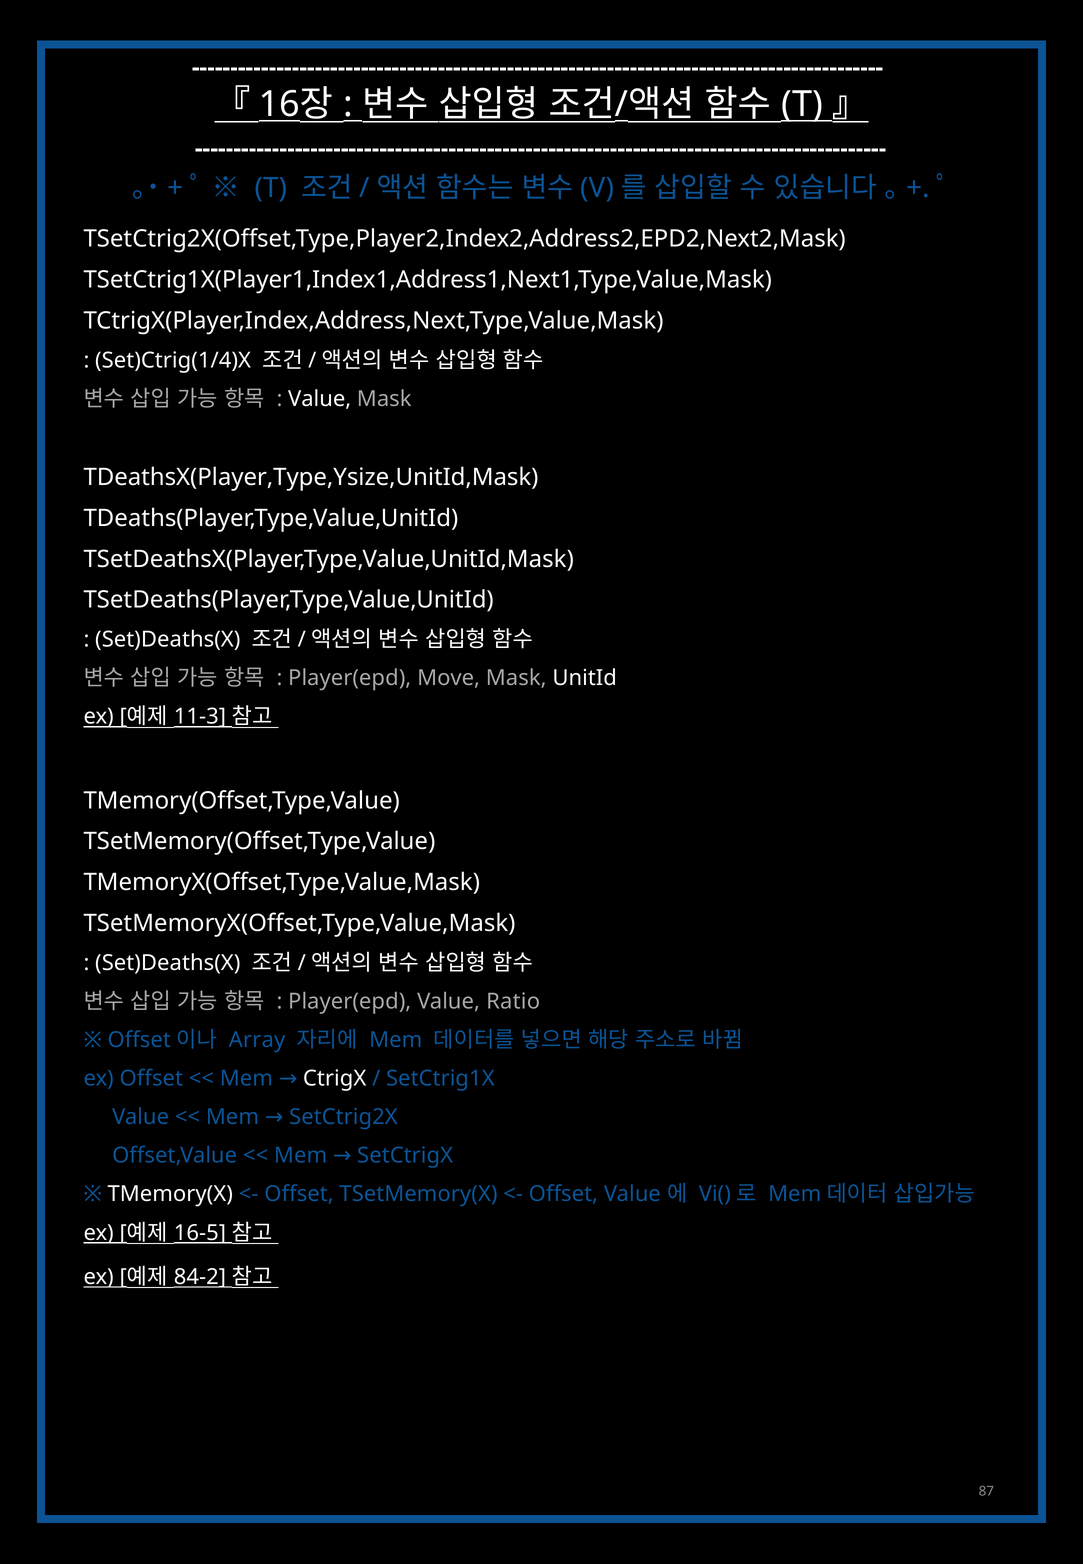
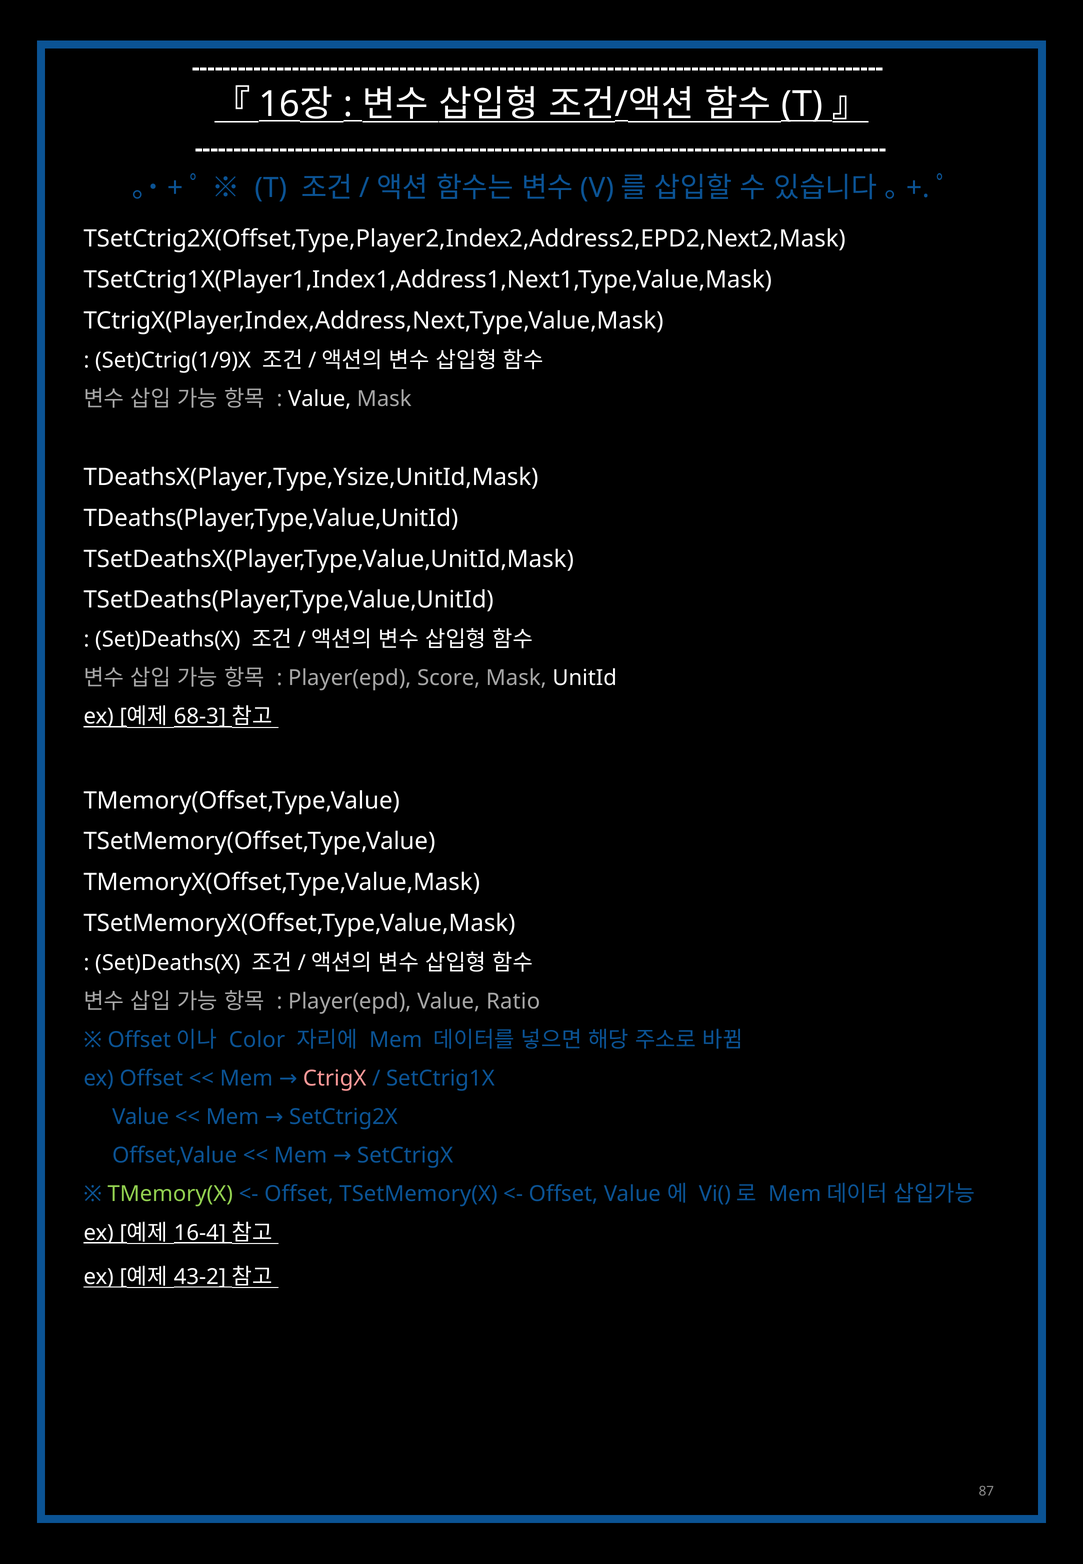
Set)Ctrig(1/4)X: Set)Ctrig(1/4)X -> Set)Ctrig(1/9)X (173, 360)
Move: Move -> Score (449, 678)
11-3: 11-3 -> 68-3 (200, 717)
Array: Array -> Color (257, 1040)
CtrigX colour: white -> pink (335, 1079)
TMemory(X colour: white -> light green (170, 1194)
16-5: 16-5 -> 16-4 (200, 1233)
84-2: 84-2 -> 43-2 (200, 1277)
